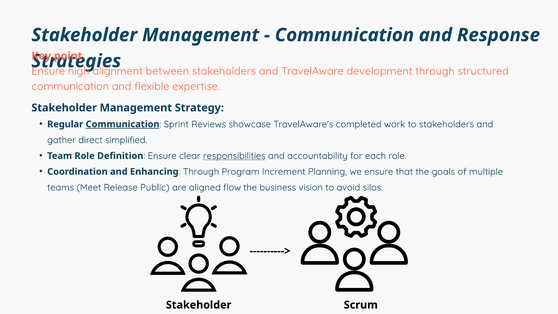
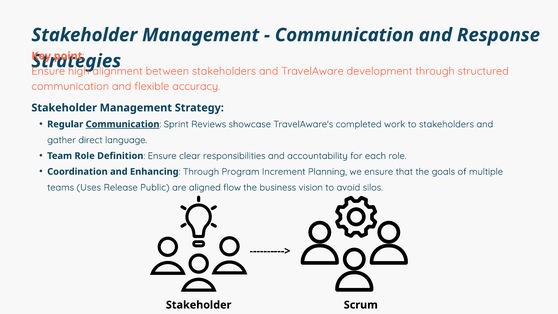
expertise: expertise -> accuracy (196, 86)
simplified: simplified -> language (126, 140)
responsibilities underline: present -> none (234, 156)
Meet: Meet -> Uses (89, 187)
